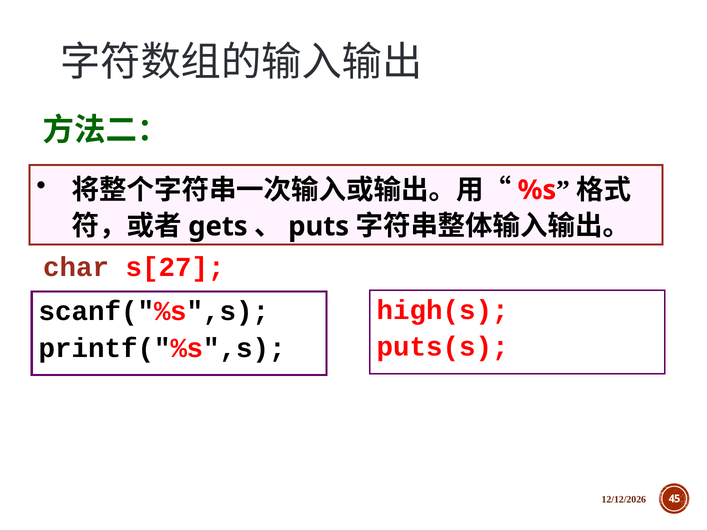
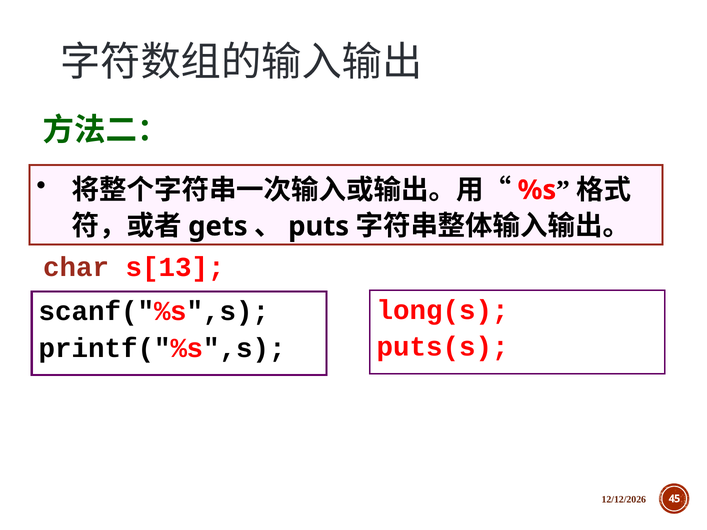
s[27: s[27 -> s[13 (175, 267)
high(s: high(s -> long(s (443, 310)
